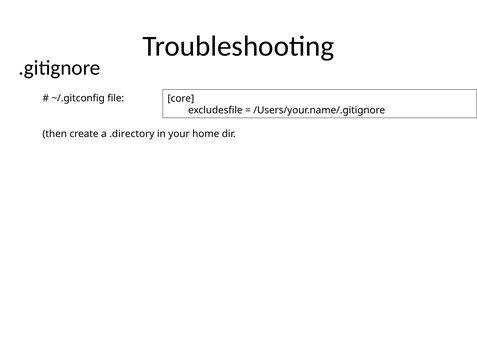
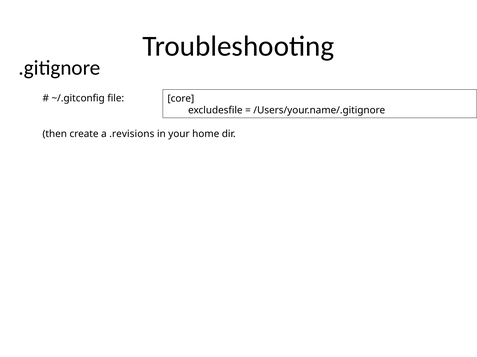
.directory: .directory -> .revisions (132, 134)
